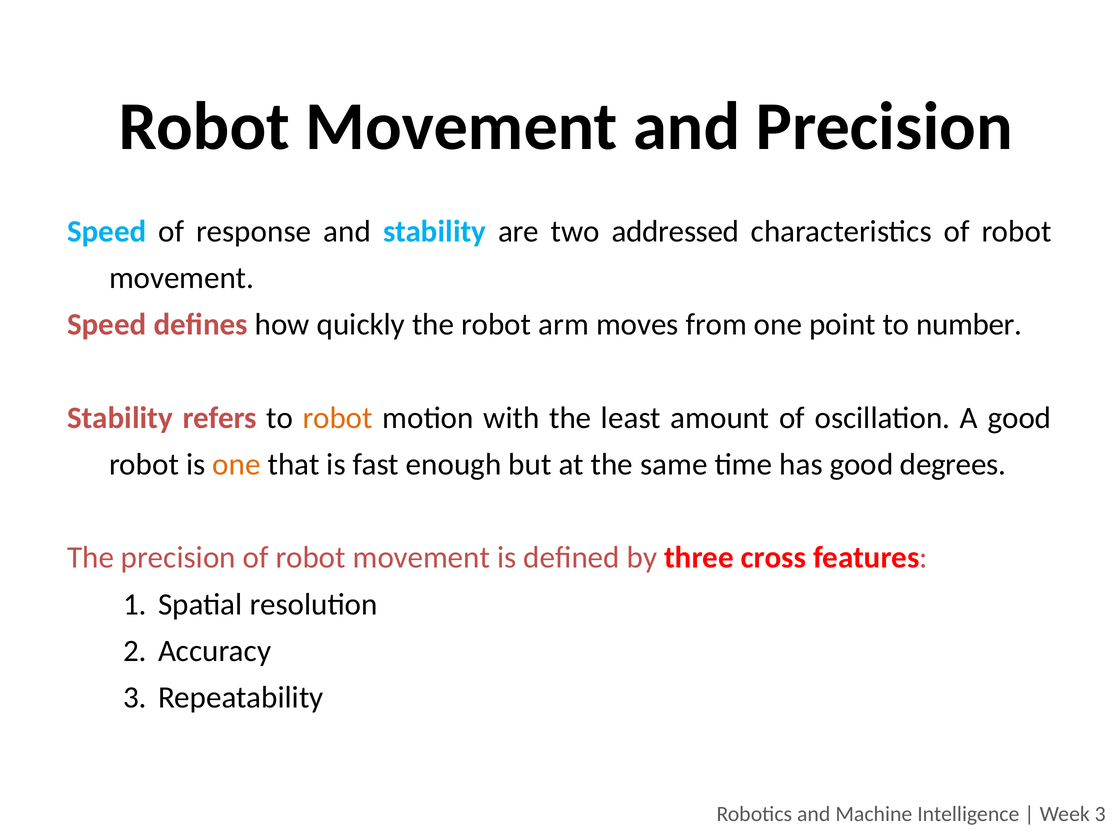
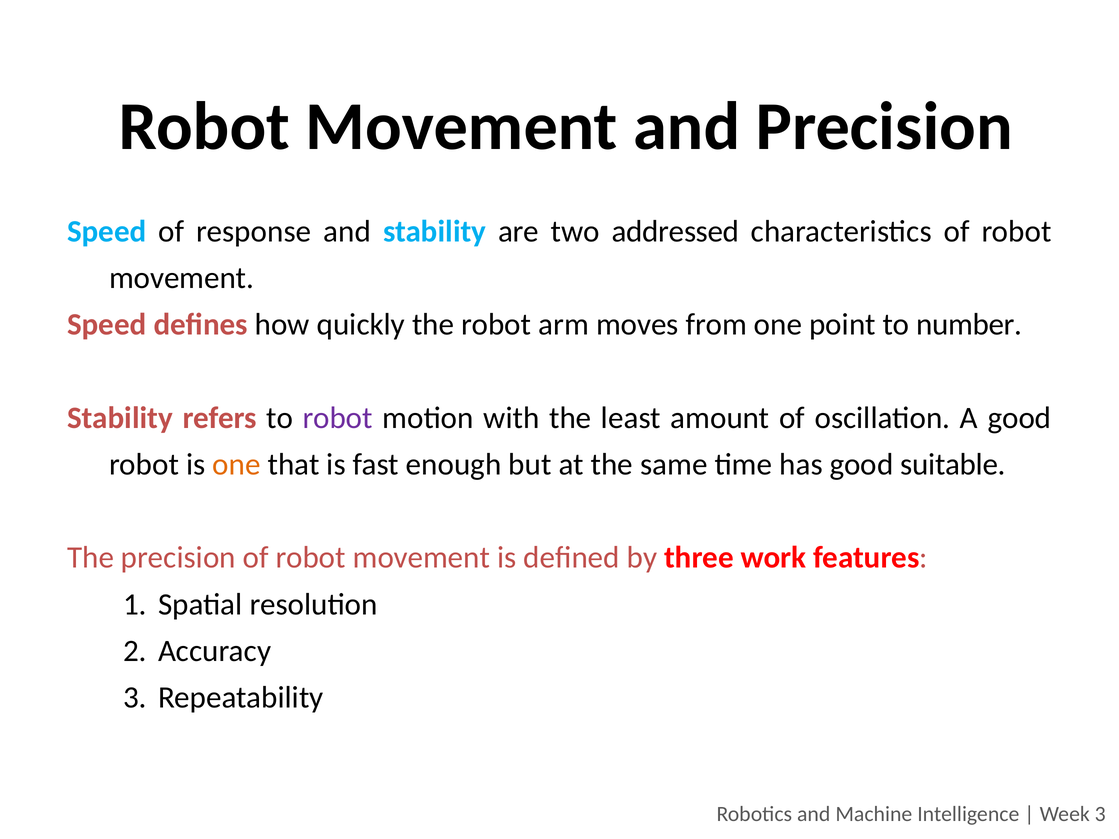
robot colour: orange -> purple (338, 418)
degrees: degrees -> suitable (953, 465)
cross: cross -> work (773, 558)
